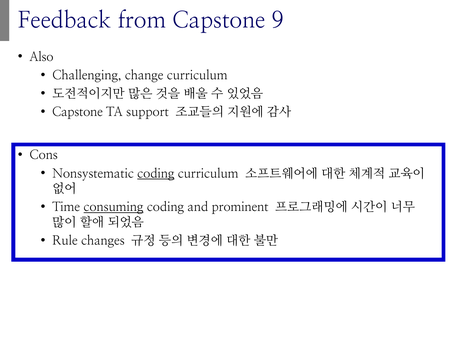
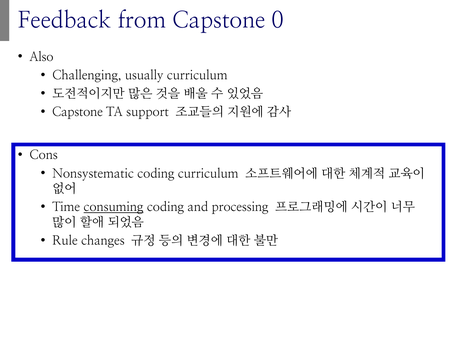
9: 9 -> 0 (278, 20)
change: change -> usually (144, 75)
coding underline: present -> none (156, 174)
prominent: prominent -> processing (240, 208)
